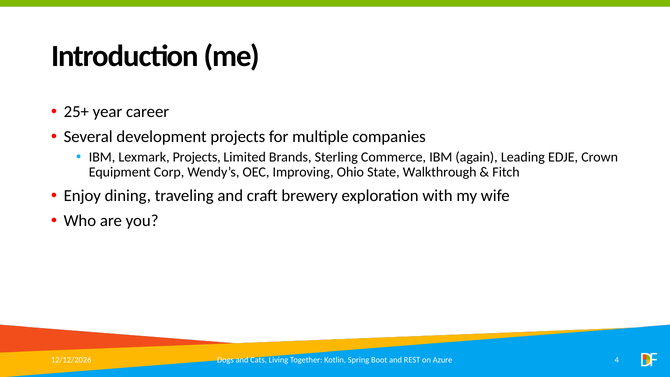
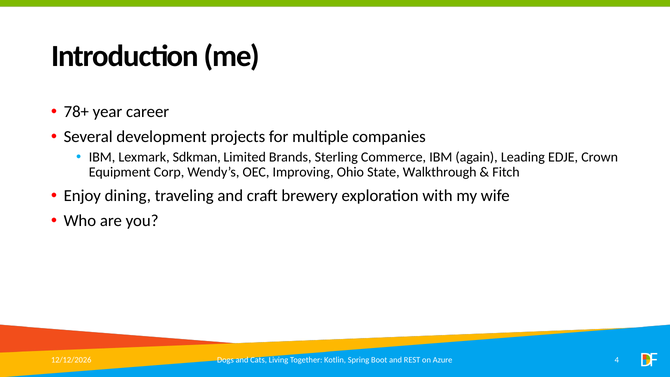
25+: 25+ -> 78+ (76, 112)
Lexmark Projects: Projects -> Sdkman (197, 157)
